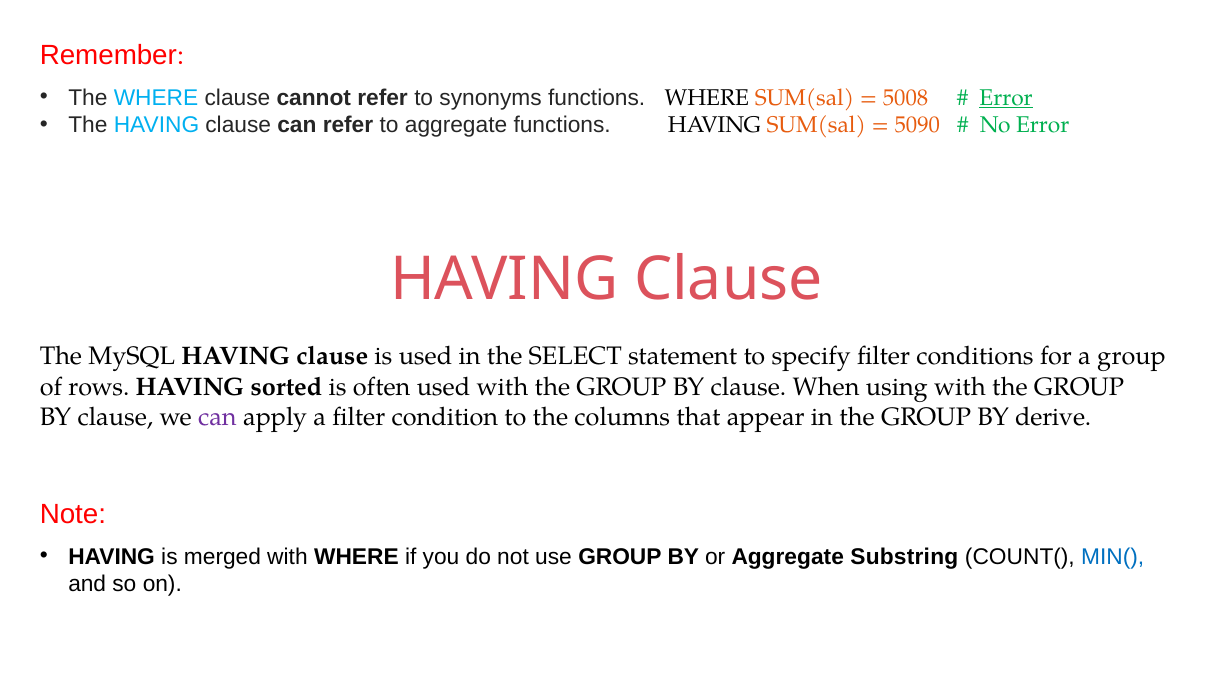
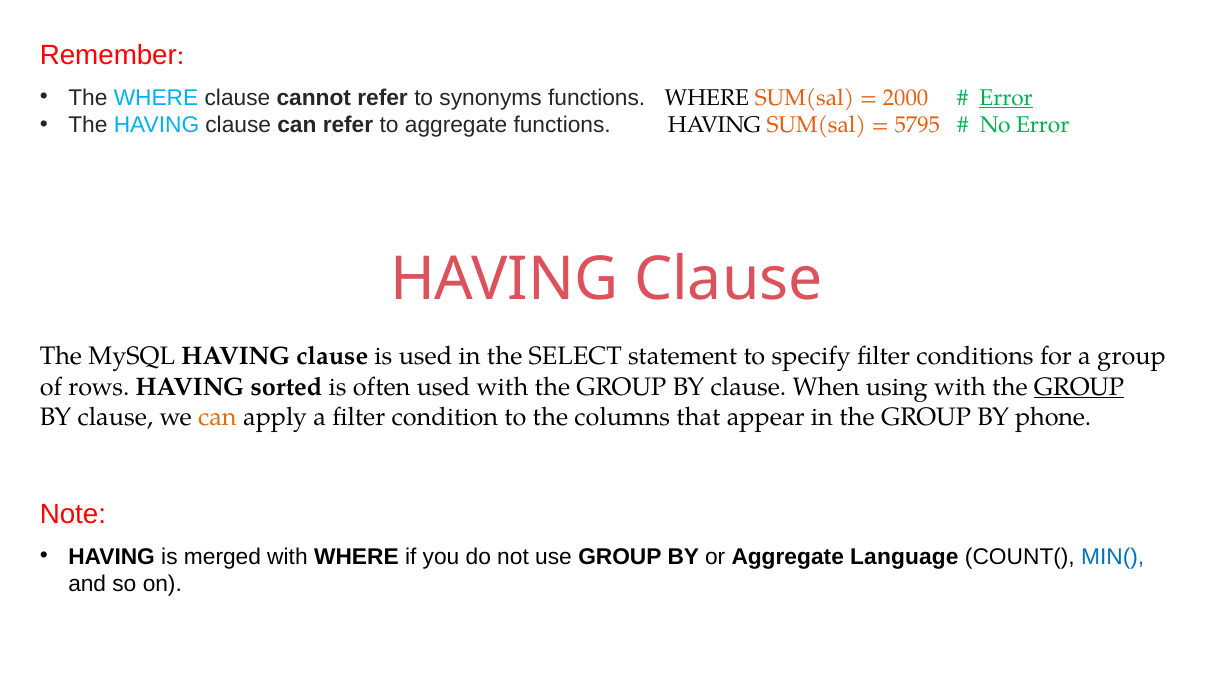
5008: 5008 -> 2000 (906, 98)
5090: 5090 -> 5795 (917, 125)
GROUP underline: none -> present (1079, 387)
can colour: purple -> orange (217, 417)
derive: derive -> phone (1053, 417)
Substring: Substring -> Language (904, 557)
